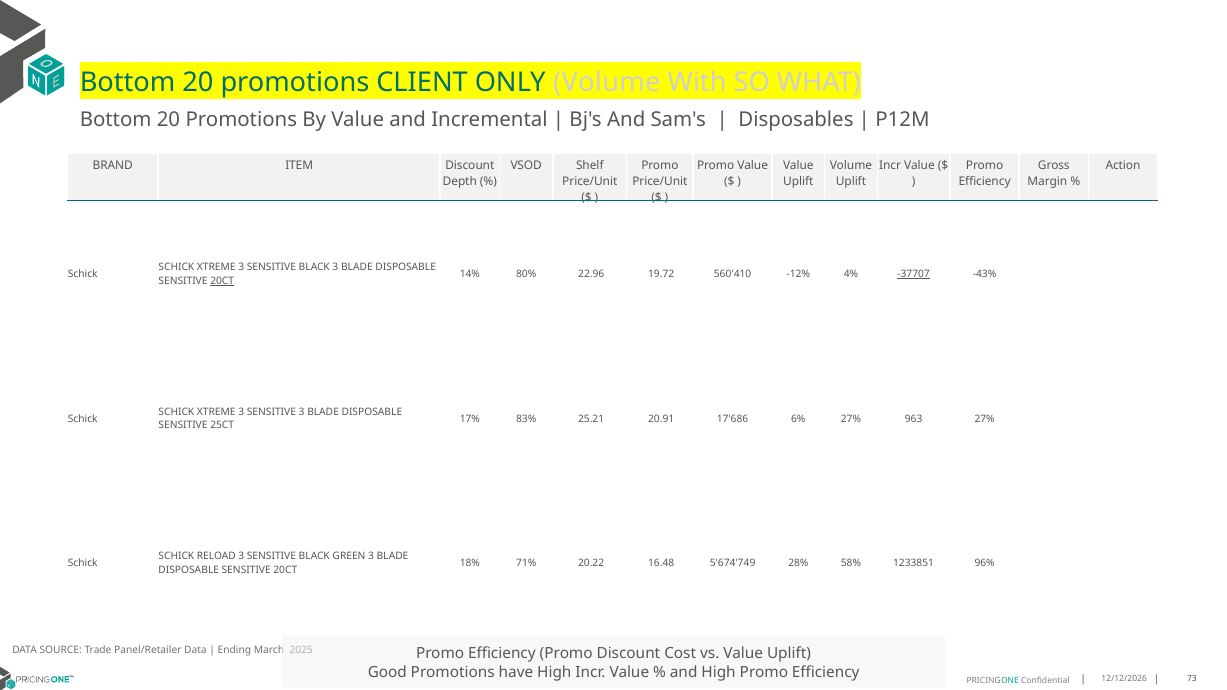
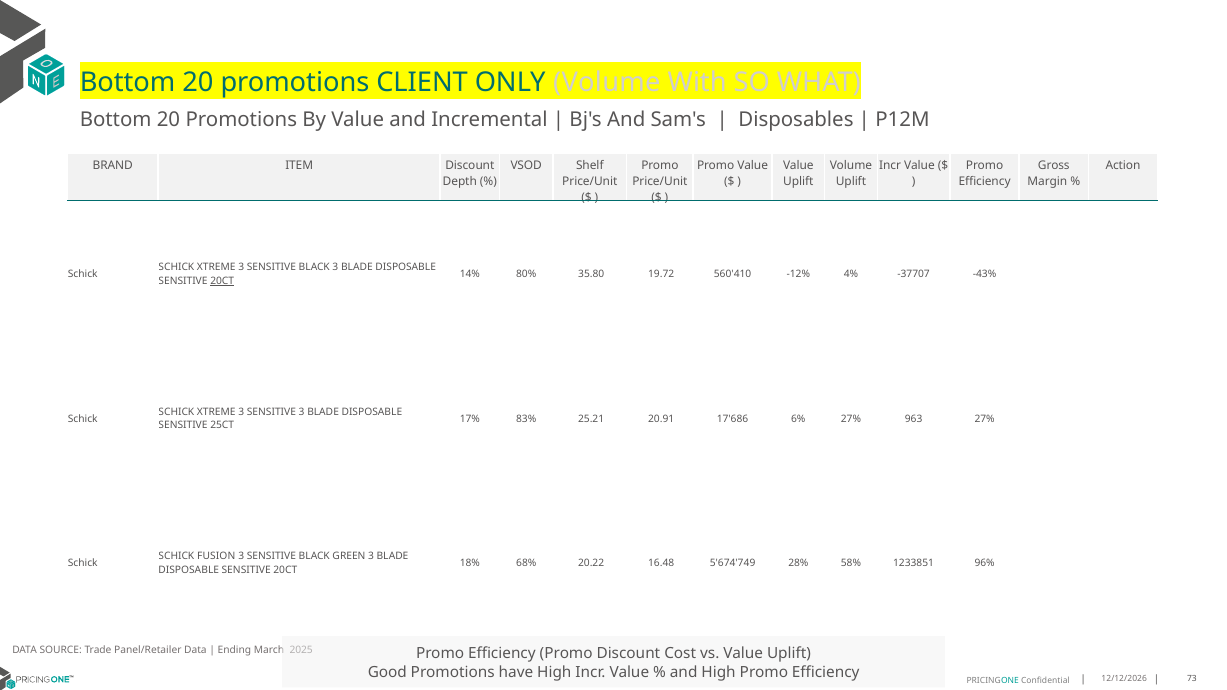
22.96: 22.96 -> 35.80 (591, 274)
-37707 underline: present -> none (914, 274)
RELOAD: RELOAD -> FUSION (216, 557)
71%: 71% -> 68% (526, 564)
